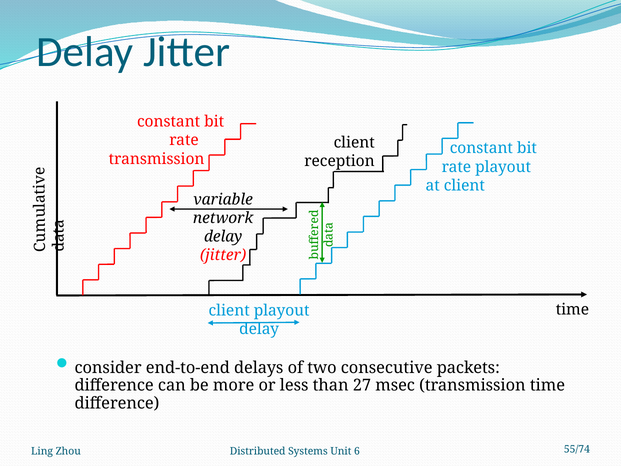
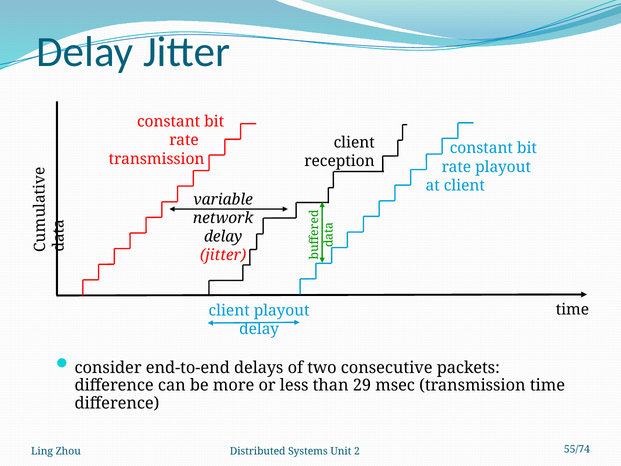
27: 27 -> 29 (362, 385)
6: 6 -> 2 (357, 451)
